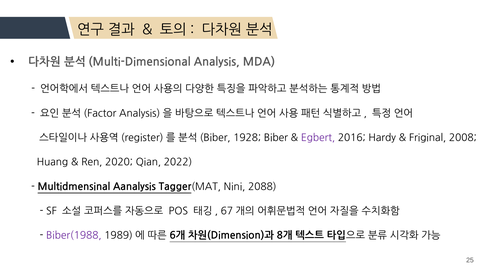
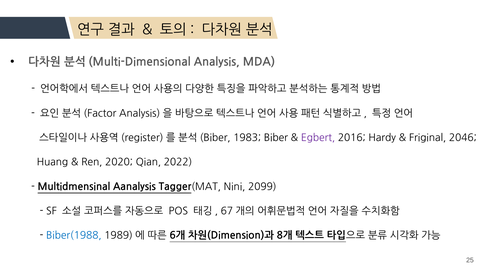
1928: 1928 -> 1983 (247, 138)
2008: 2008 -> 2046 (463, 138)
2088: 2088 -> 2099 (262, 186)
Biber(1988 colour: purple -> blue (74, 235)
